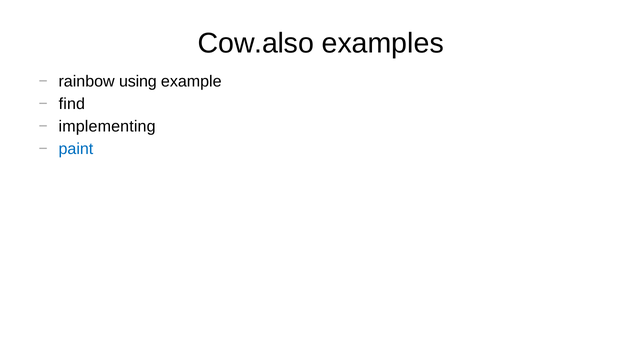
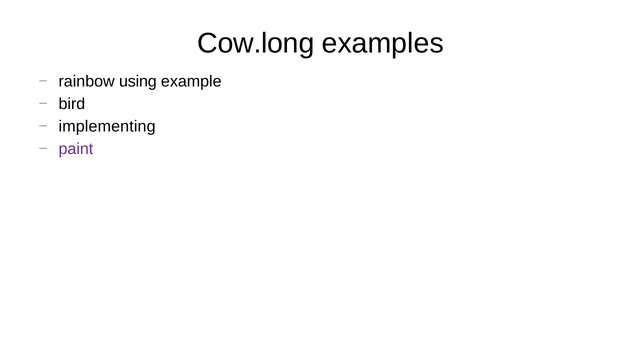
Cow.also: Cow.also -> Cow.long (256, 43)
find: find -> bird (72, 104)
paint colour: blue -> purple (76, 149)
